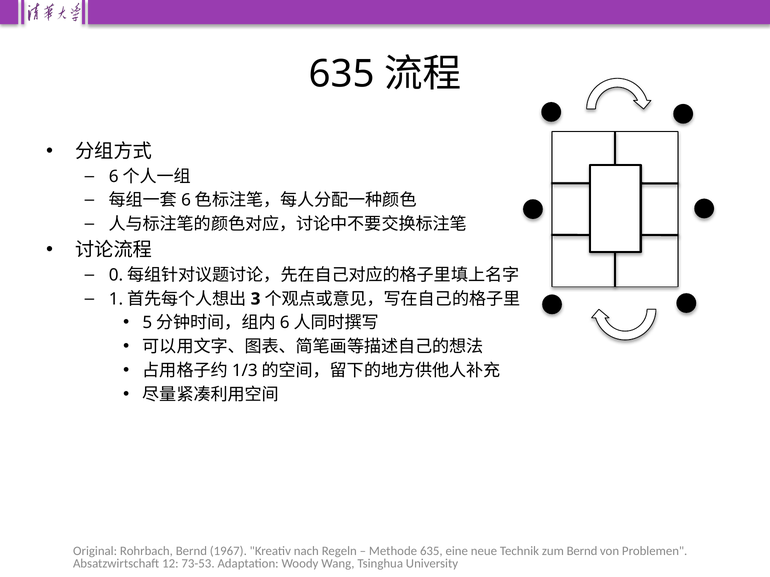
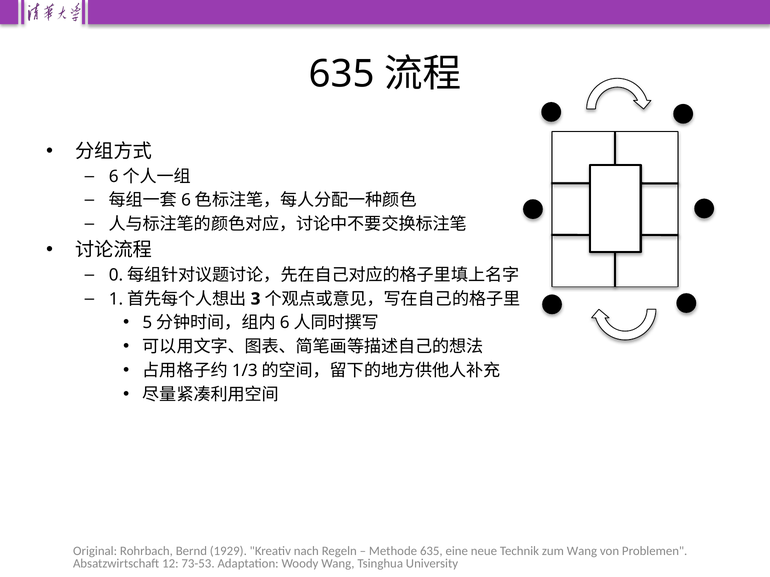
1967: 1967 -> 1929 (228, 551)
zum Bernd: Bernd -> Wang (582, 551)
